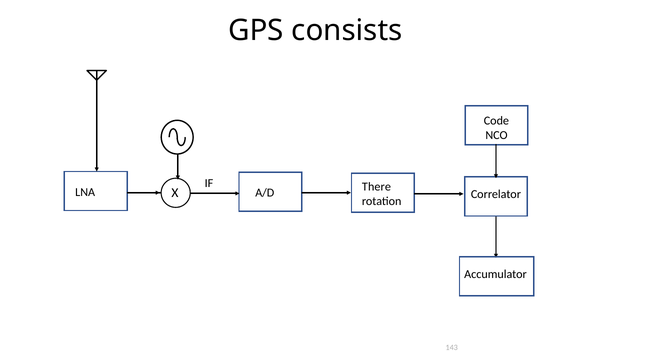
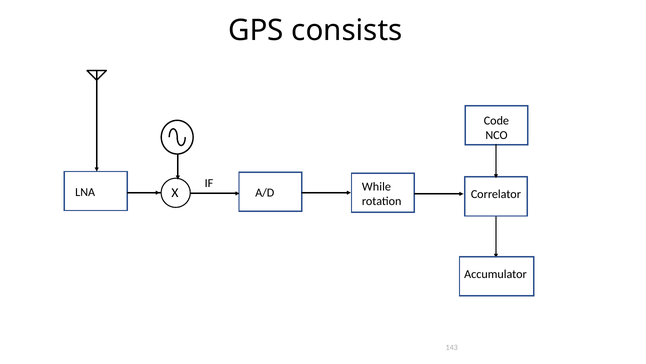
There: There -> While (377, 186)
